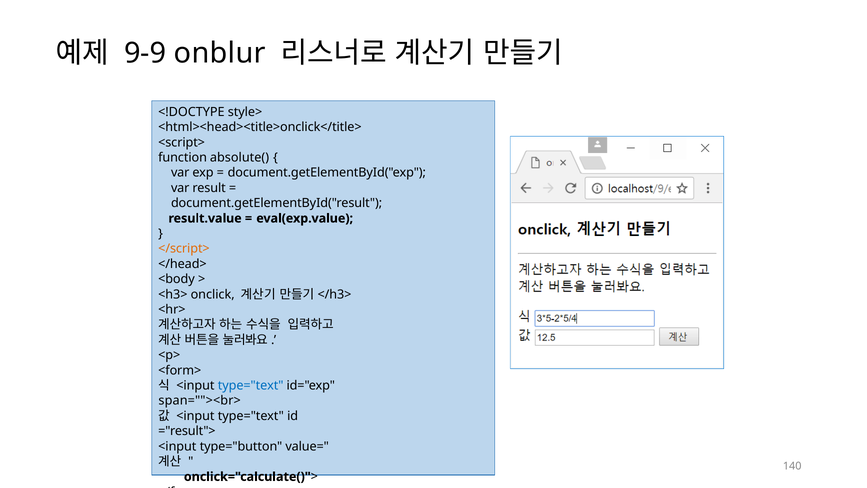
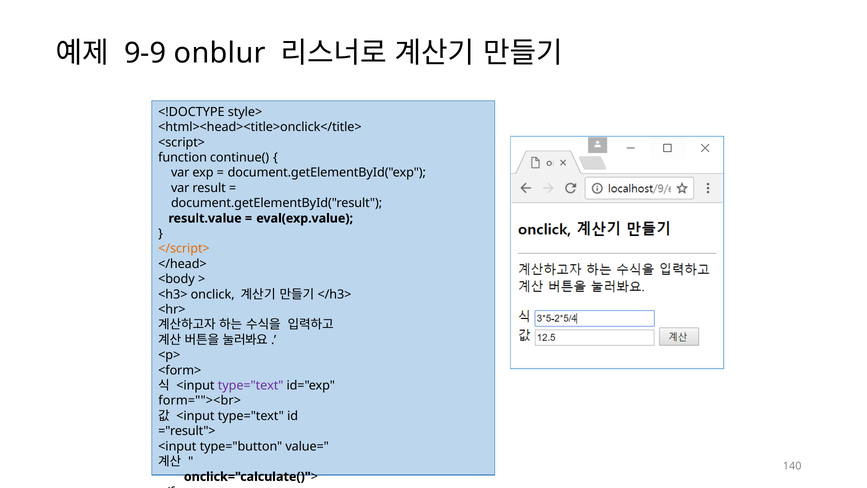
absolute(: absolute( -> continue( (240, 158)
type="text colour: blue -> purple (251, 385)
span=""><br>: span=""><br> -> form=""><br> (200, 401)
